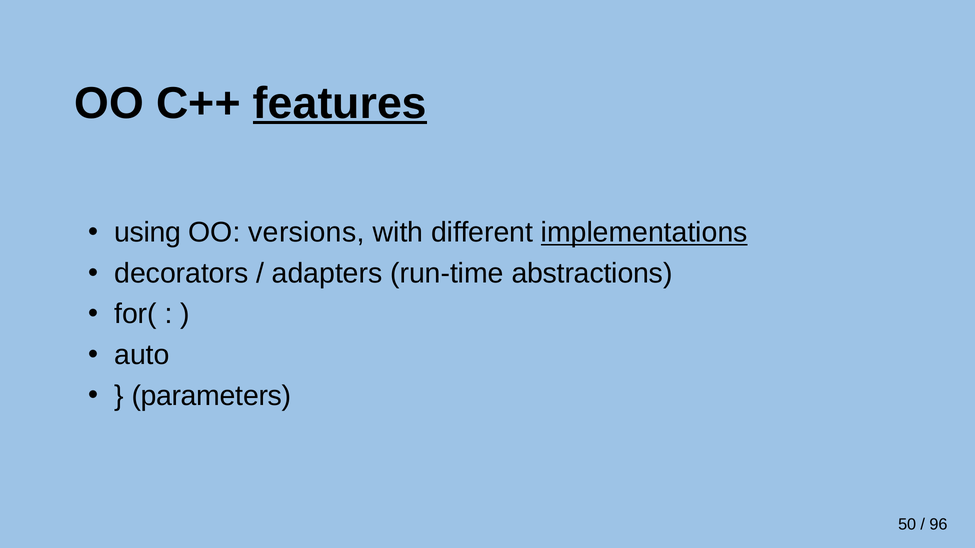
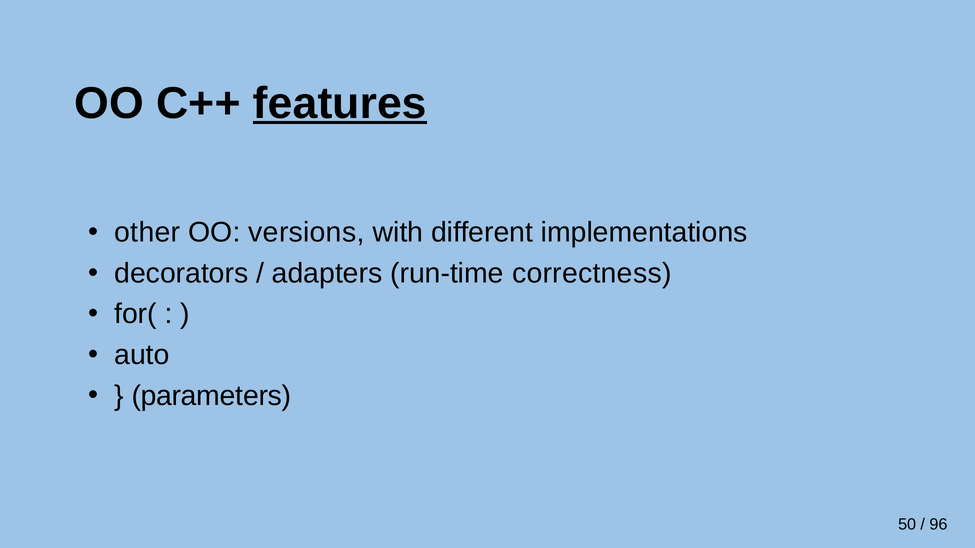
using: using -> other (147, 233)
implementations underline: present -> none (644, 233)
abstractions: abstractions -> correctness (592, 273)
